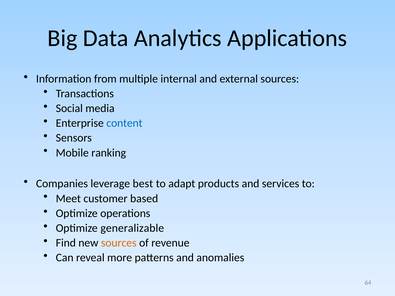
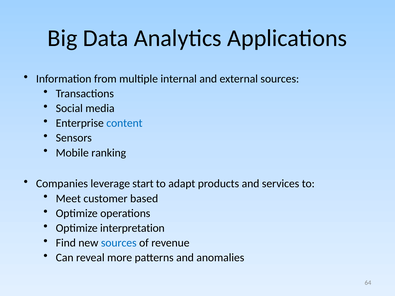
best: best -> start (143, 184)
generalizable: generalizable -> interpretation (132, 228)
sources colour: orange -> blue (119, 243)
